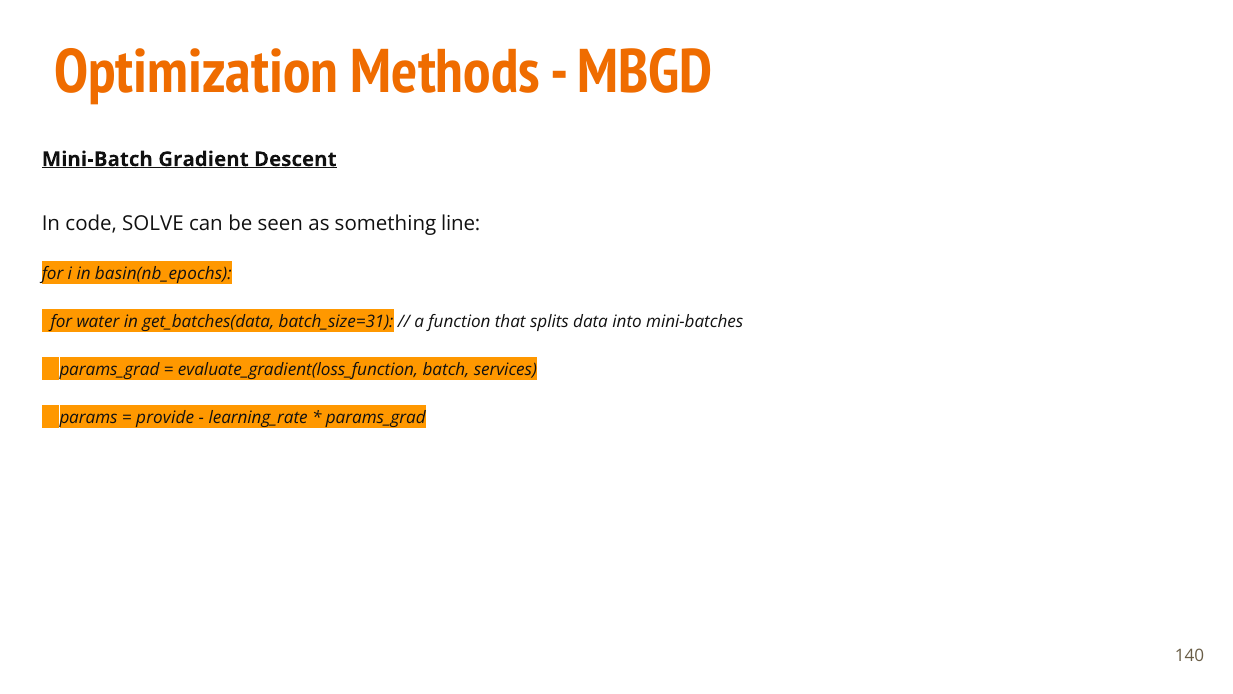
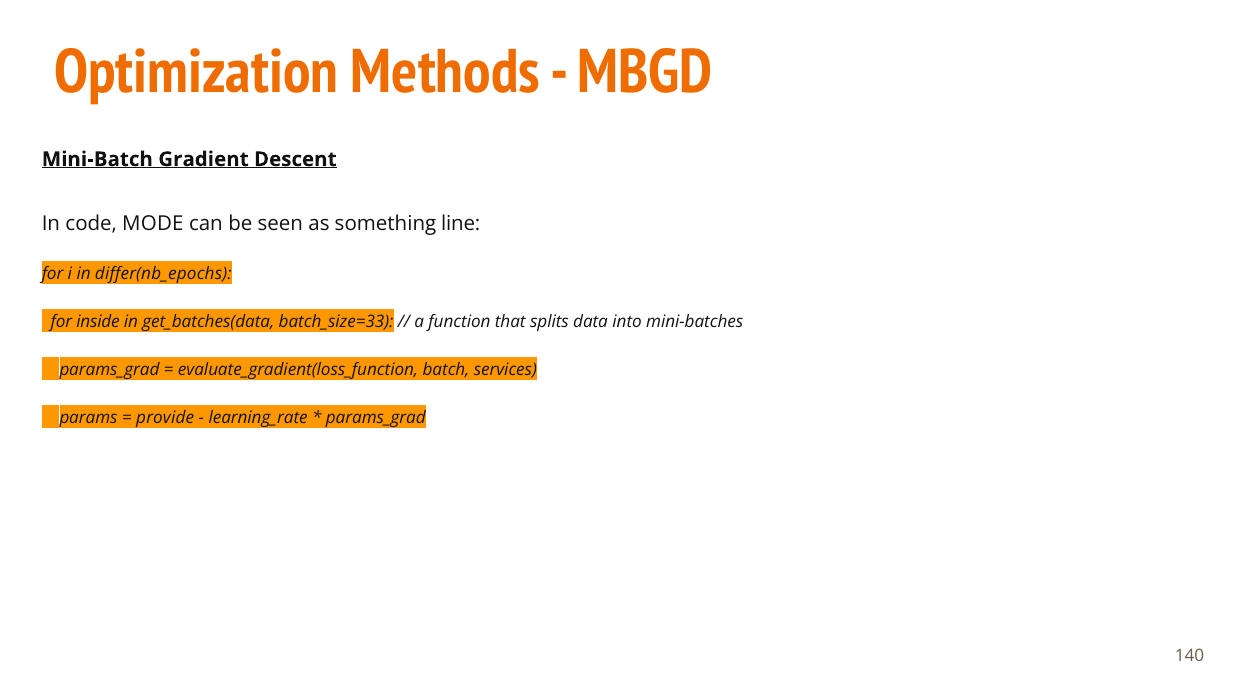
SOLVE: SOLVE -> MODE (153, 224)
basin(nb_epochs: basin(nb_epochs -> differ(nb_epochs (163, 273)
water: water -> inside (98, 321)
batch_size=31: batch_size=31 -> batch_size=33 (336, 321)
